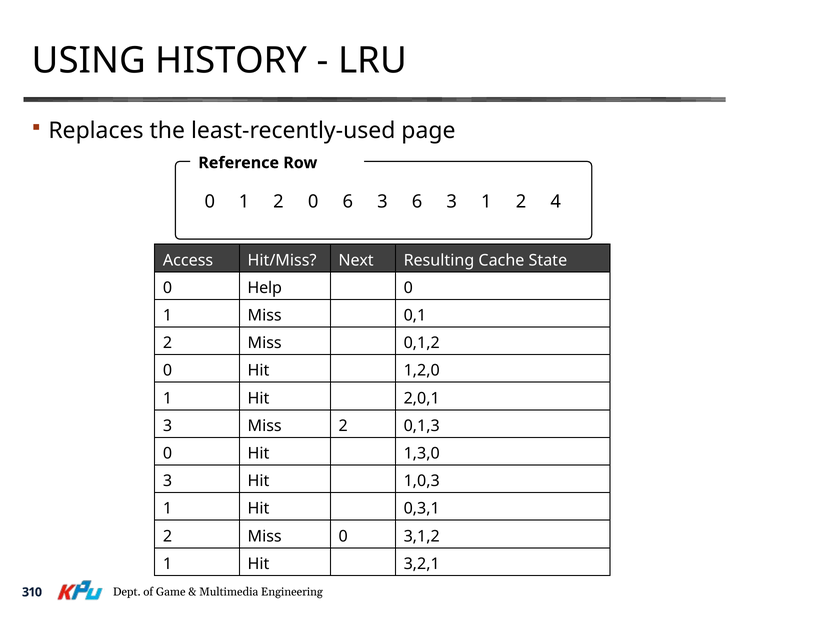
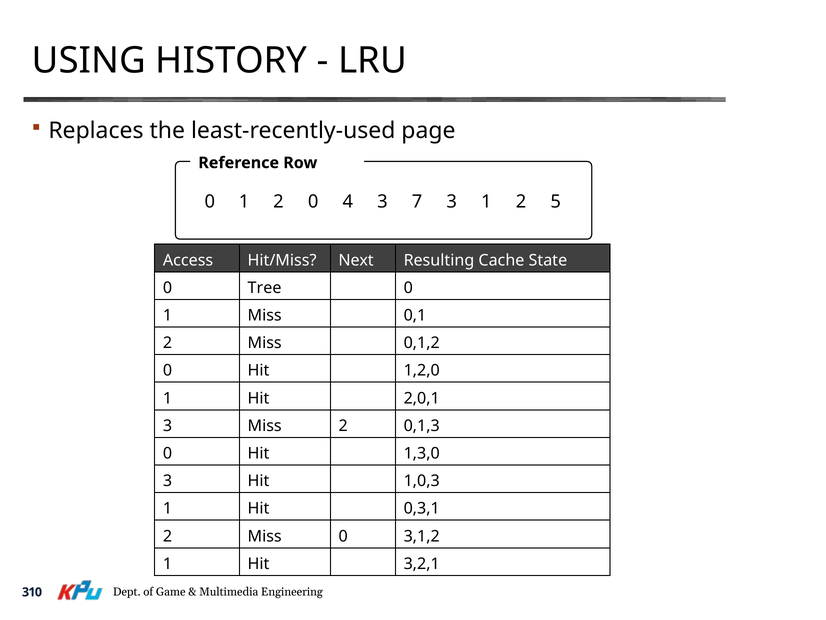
0 6: 6 -> 4 (348, 201)
3 6: 6 -> 7 (417, 201)
4: 4 -> 5 (556, 201)
Help: Help -> Tree (265, 288)
